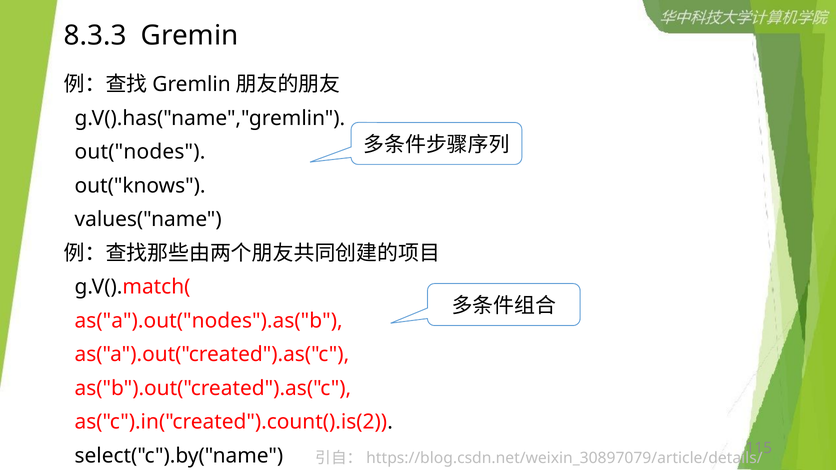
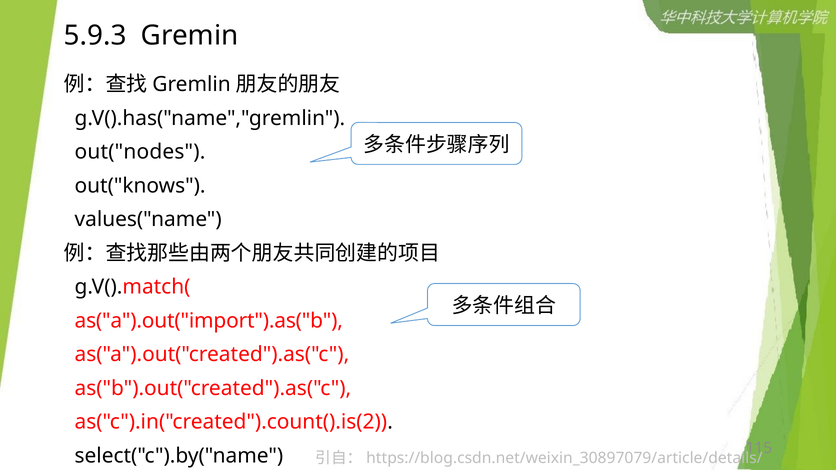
8.3.3: 8.3.3 -> 5.9.3 (95, 36)
as("a").out("nodes").as("b: as("a").out("nodes").as("b -> as("a").out("import").as("b (209, 321)
